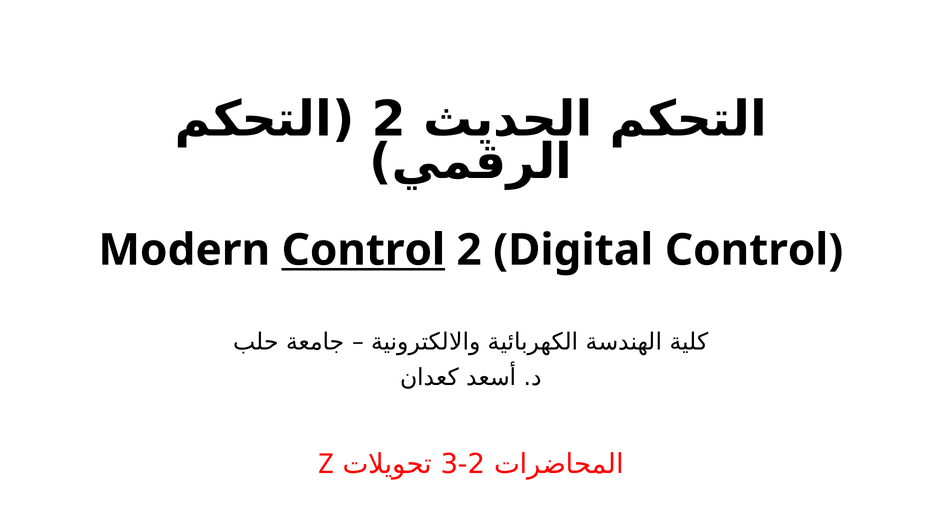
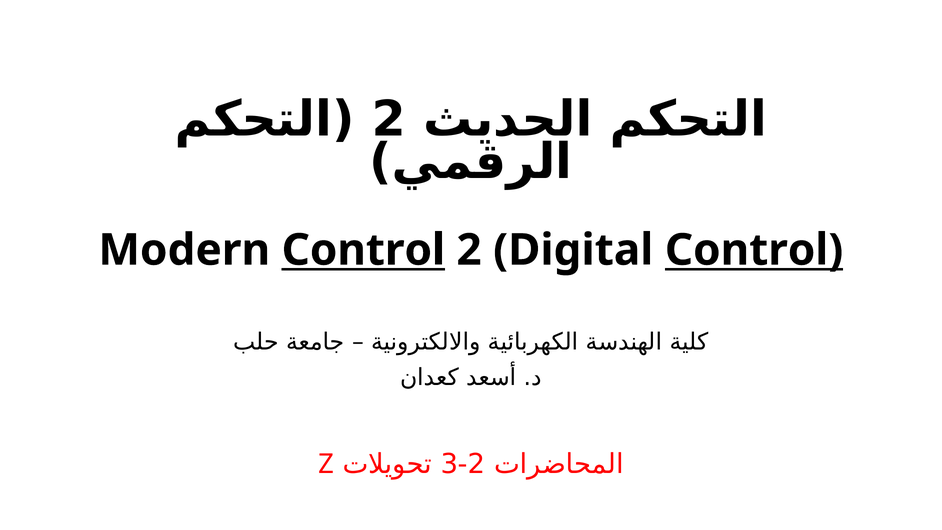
Control underline: none -> present (754, 250)
